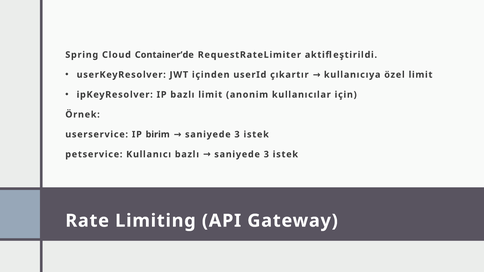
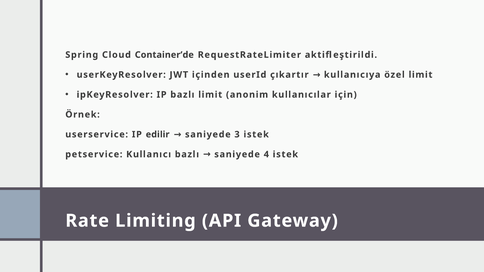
birim: birim -> edilir (158, 135)
bazlı saniyede 3: 3 -> 4 (266, 154)
